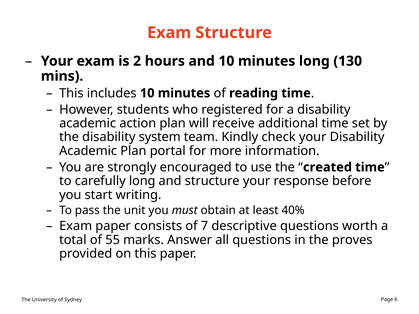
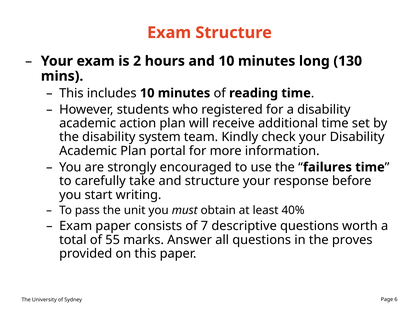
created: created -> failures (327, 167)
carefully long: long -> take (142, 181)
